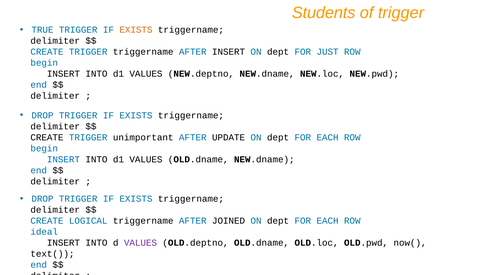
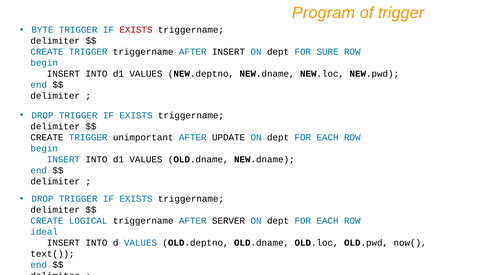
Students: Students -> Program (324, 13)
TRUE: TRUE -> BYTE (42, 30)
EXISTS colour: orange -> red (136, 30)
JUST: JUST -> SURE (328, 52)
JOINED: JOINED -> SERVER (229, 221)
VALUES colour: purple -> blue (140, 243)
